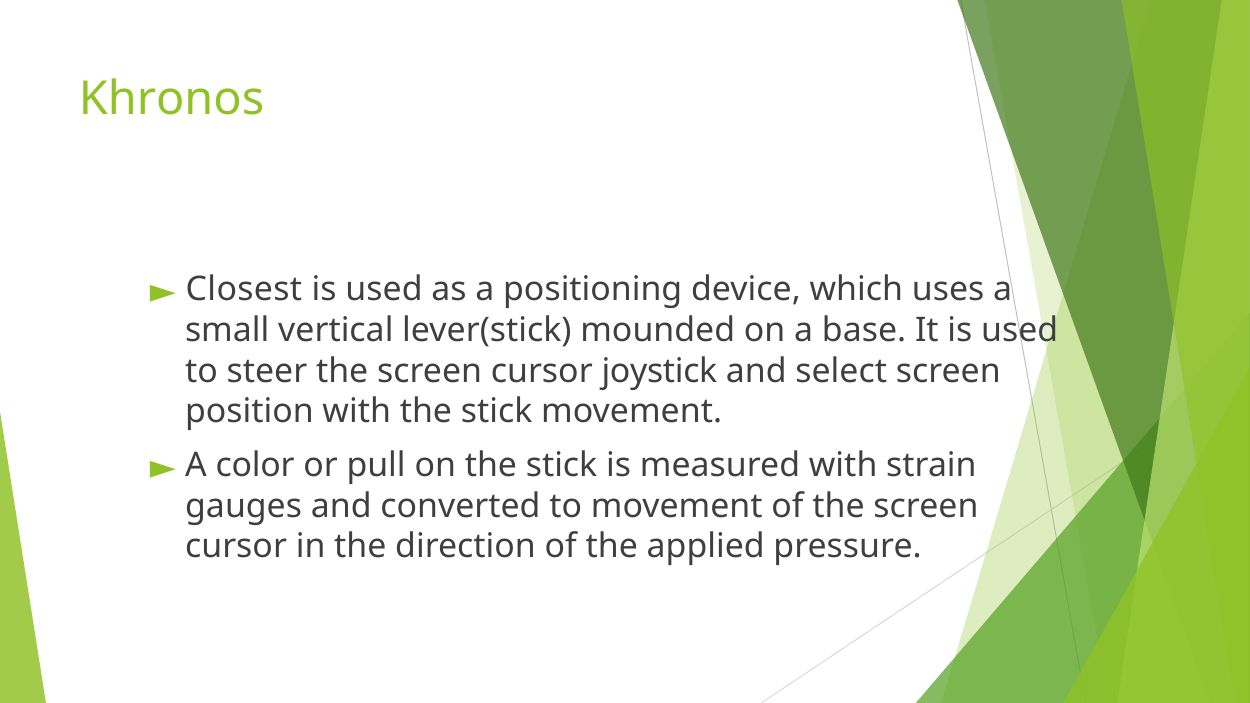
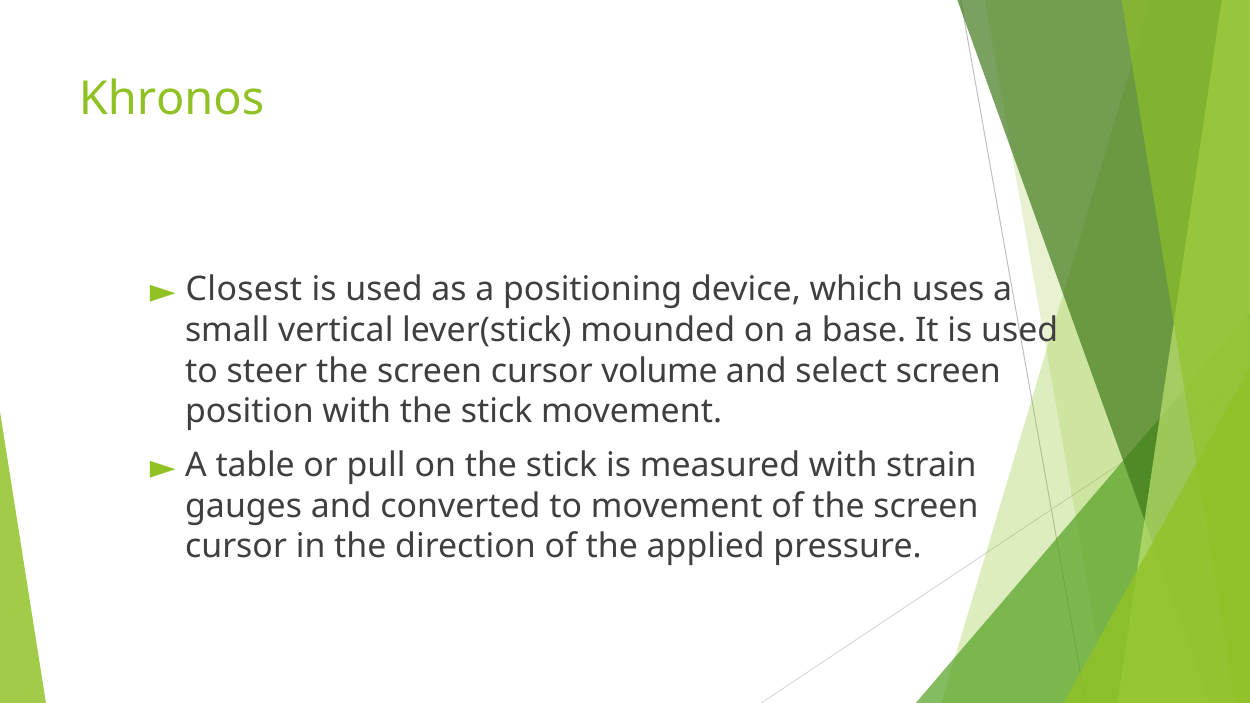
joystick: joystick -> volume (659, 371)
color: color -> table (255, 465)
